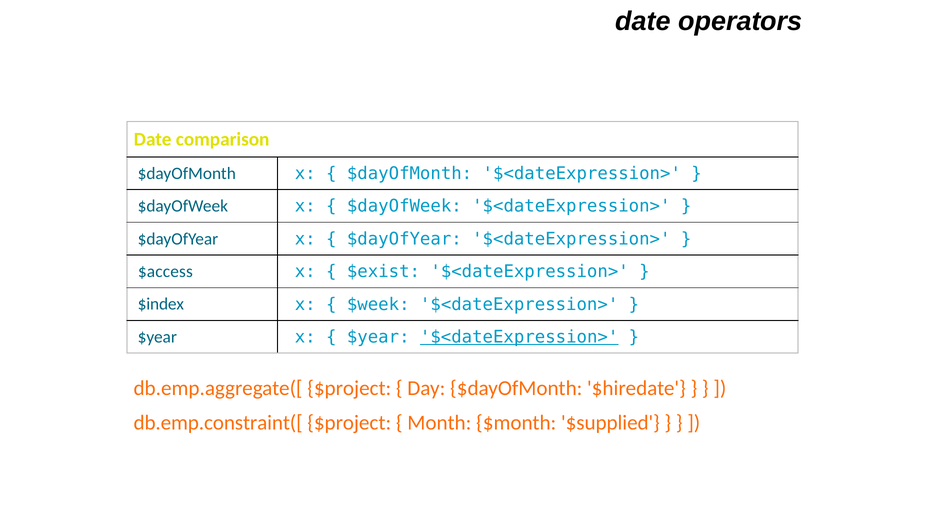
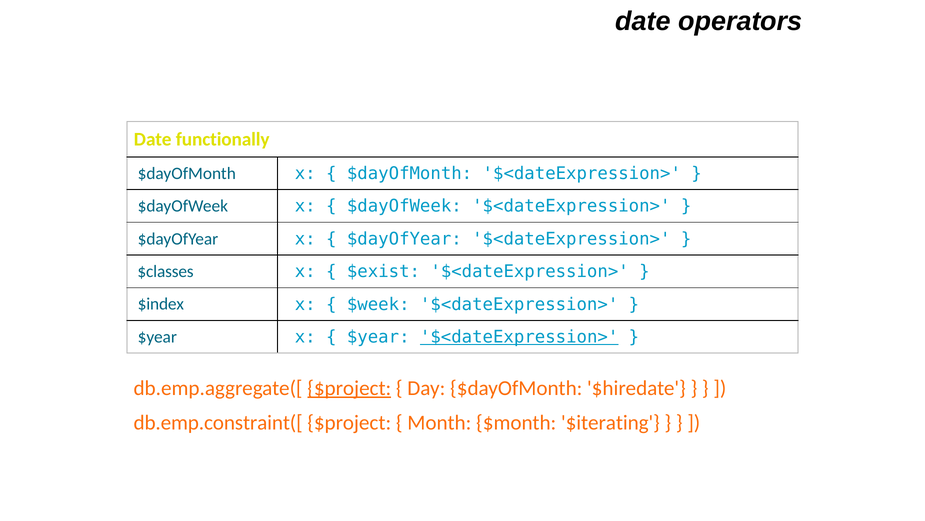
comparison: comparison -> functionally (223, 139)
$access: $access -> $classes (166, 271)
$project underline: none -> present (349, 388)
$supplied: $supplied -> $iterating (610, 422)
